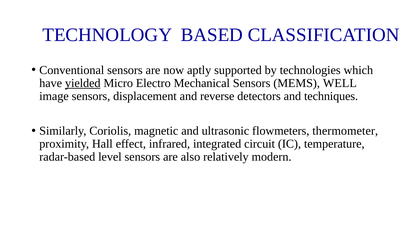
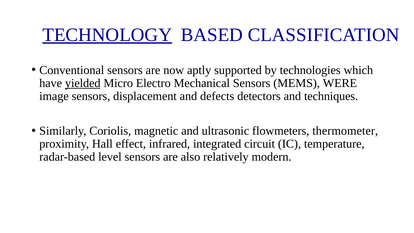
TECHNOLOGY underline: none -> present (107, 35)
WELL: WELL -> WERE (340, 83)
reverse: reverse -> defects (217, 96)
